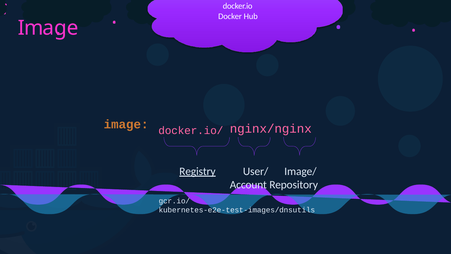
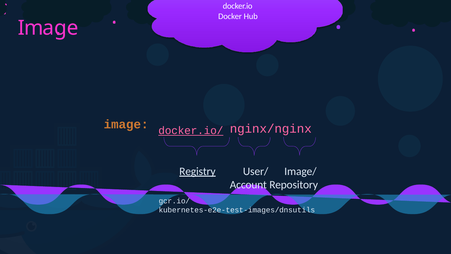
docker.io/ underline: none -> present (191, 130)
